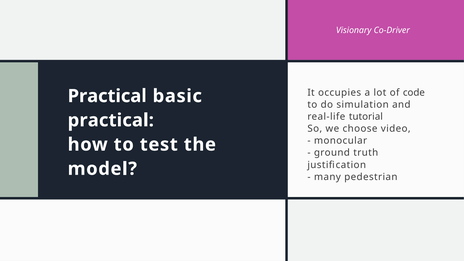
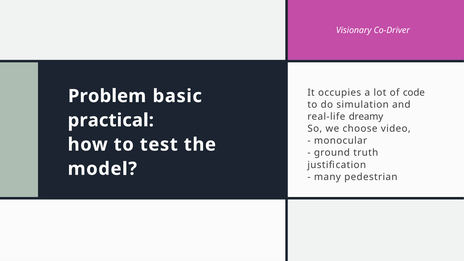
Practical: Practical -> Problem (107, 96)
tutorial: tutorial -> dreamy (366, 117)
